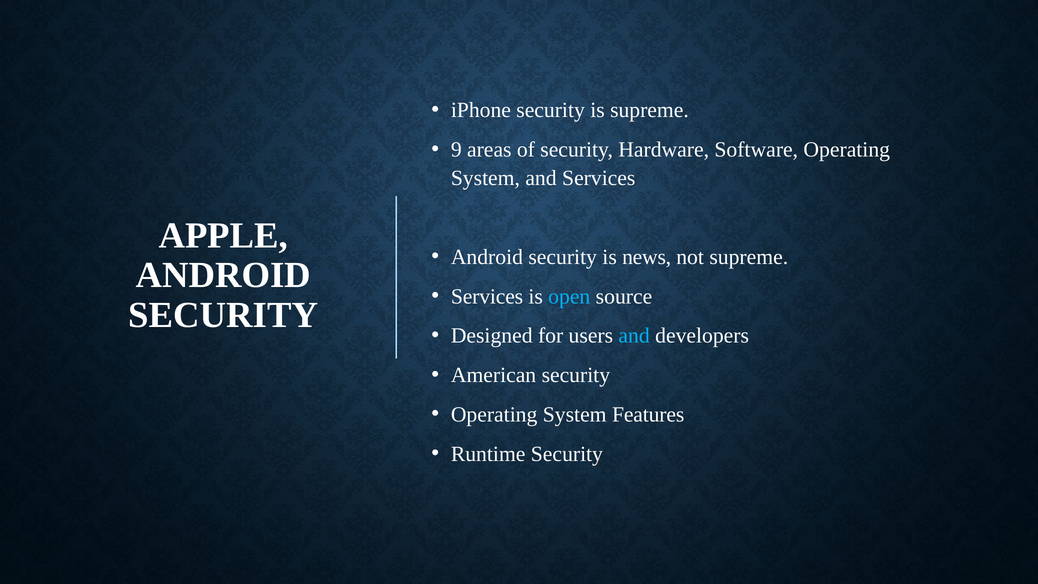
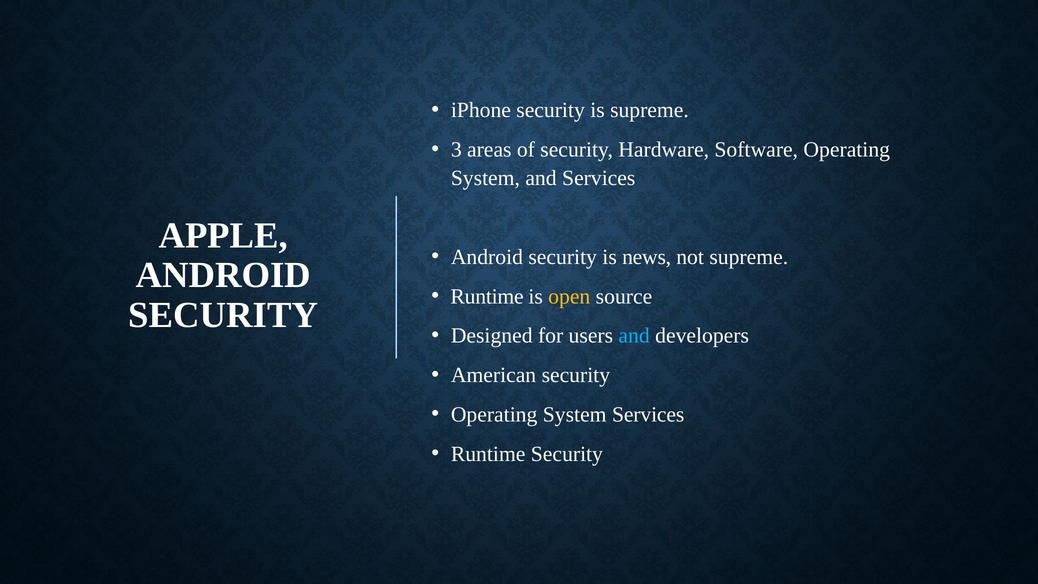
9: 9 -> 3 (456, 150)
Services: Services -> Runtime (487, 296)
open colour: light blue -> yellow (569, 296)
System Features: Features -> Services (648, 414)
